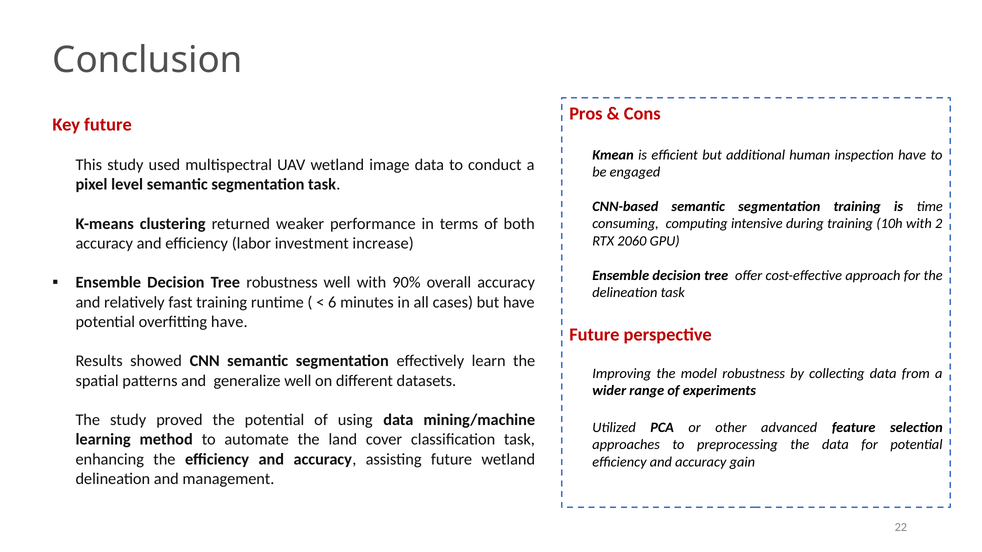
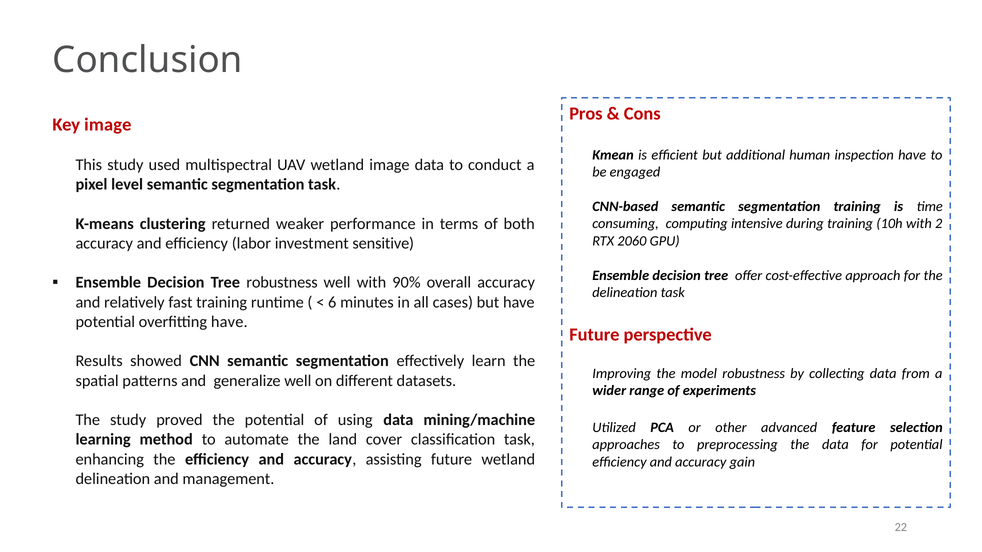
Key future: future -> image (108, 125)
increase: increase -> sensitive (383, 244)
